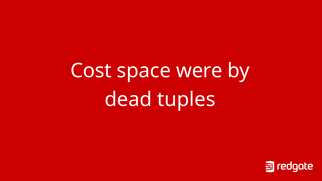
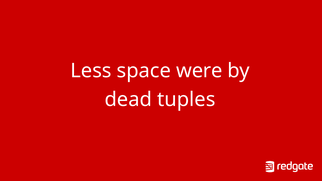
Cost: Cost -> Less (91, 71)
